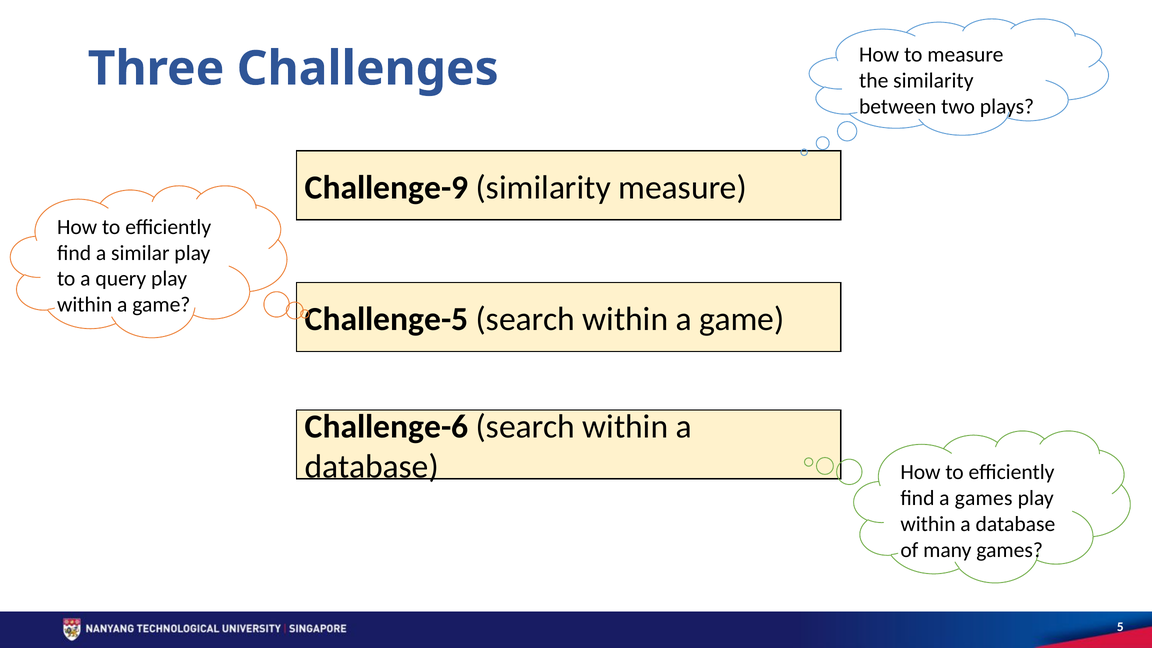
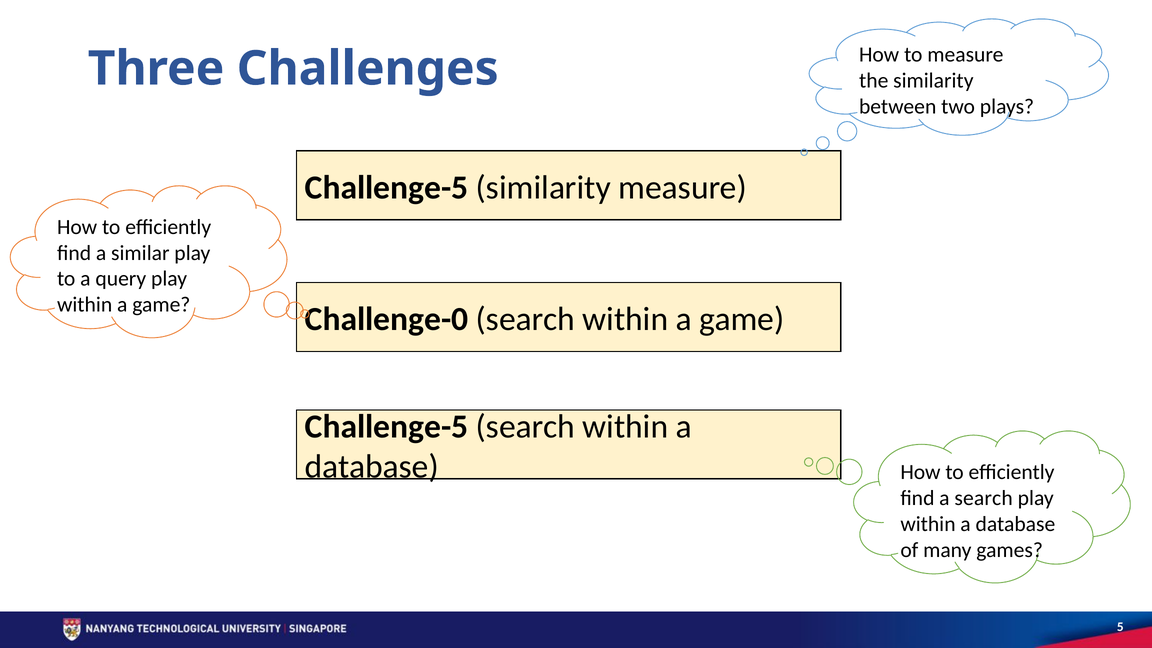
Challenge-9: Challenge-9 -> Challenge-5 (387, 188)
Challenge-5: Challenge-5 -> Challenge-0 (387, 319)
Challenge-6: Challenge-6 -> Challenge-5 (387, 427)
a games: games -> search (984, 498)
